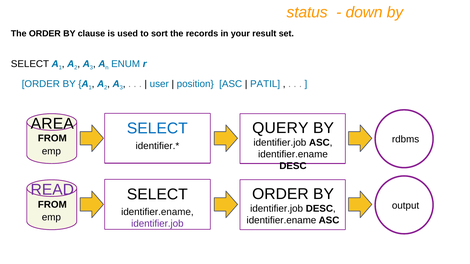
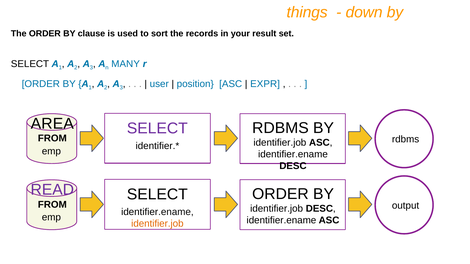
status: status -> things (307, 12)
ENUM: ENUM -> MANY (126, 64)
PATIL: PATIL -> EXPR (265, 84)
QUERY: QUERY -> RDBMS (280, 128)
SELECT colour: blue -> purple (157, 129)
identifier.job colour: purple -> orange (157, 224)
